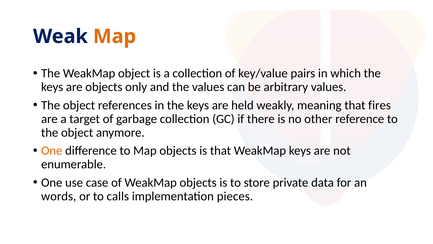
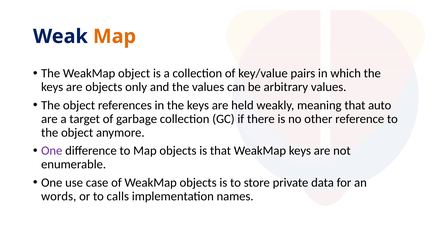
fires: fires -> auto (380, 105)
One colour: orange -> purple (52, 150)
pieces: pieces -> names (235, 196)
